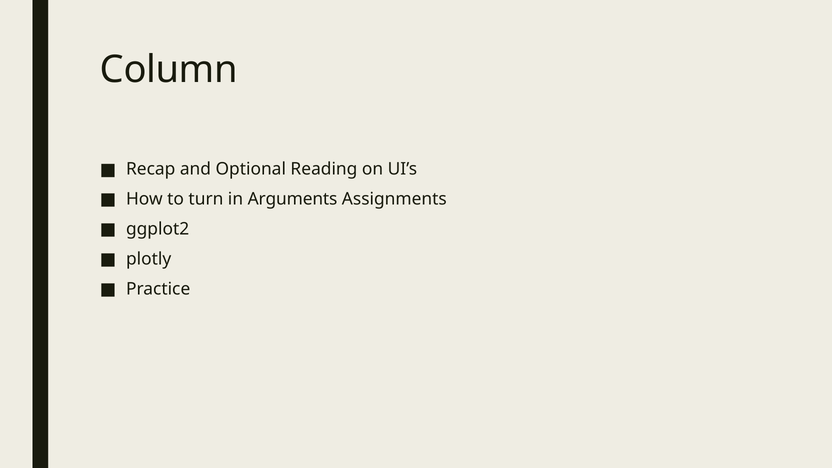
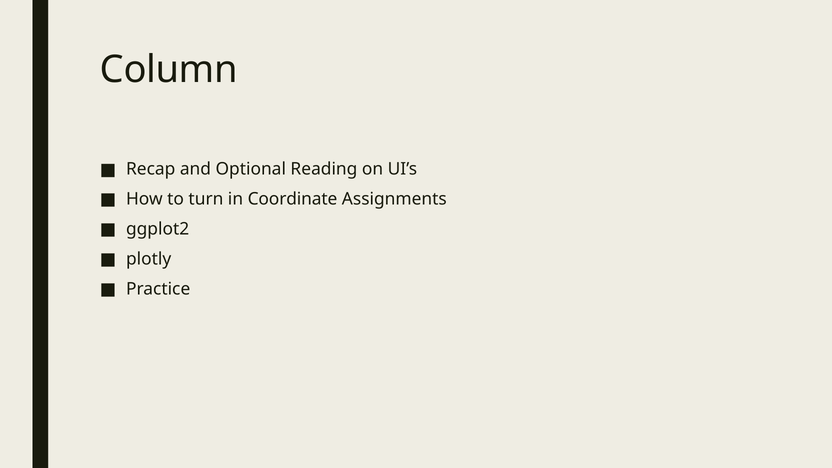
Arguments: Arguments -> Coordinate (293, 199)
